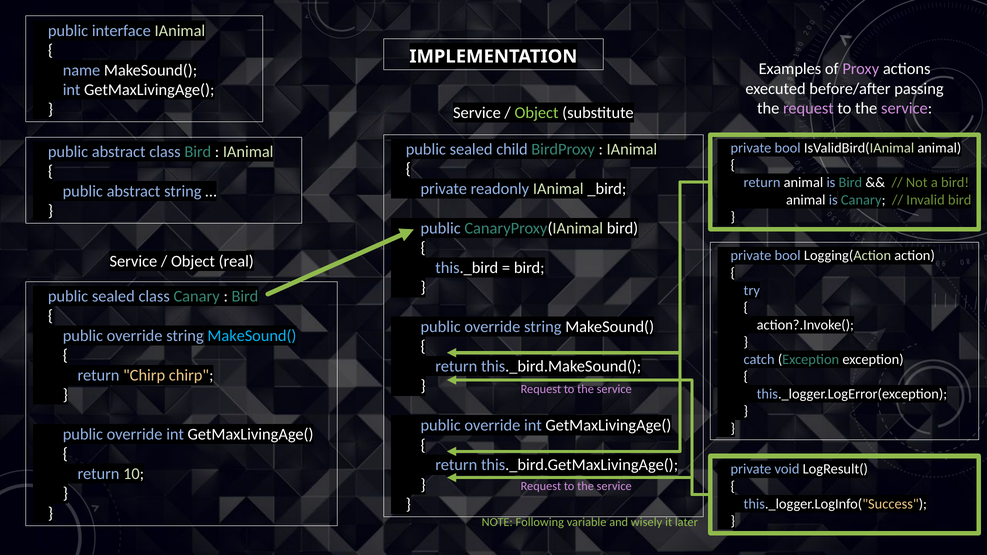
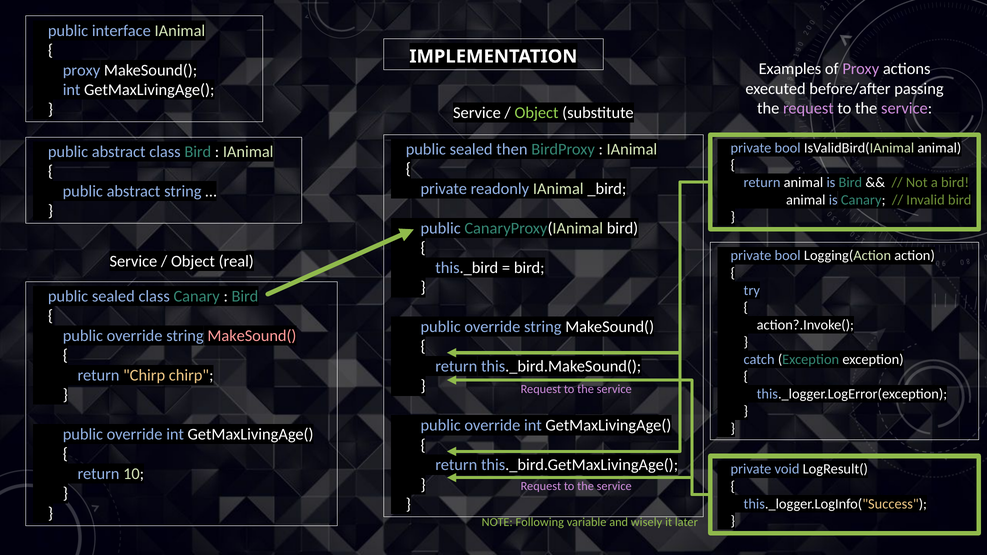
name: name -> proxy (81, 70)
child: child -> then (512, 149)
MakeSound( colour: light blue -> pink (252, 336)
